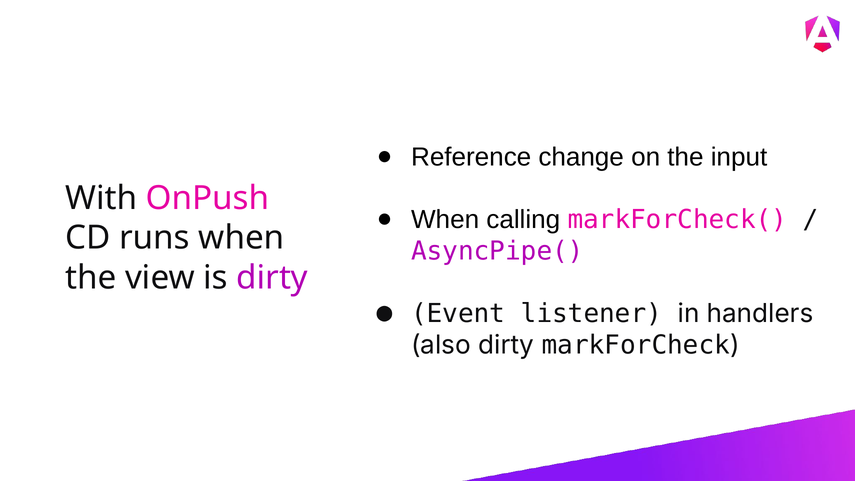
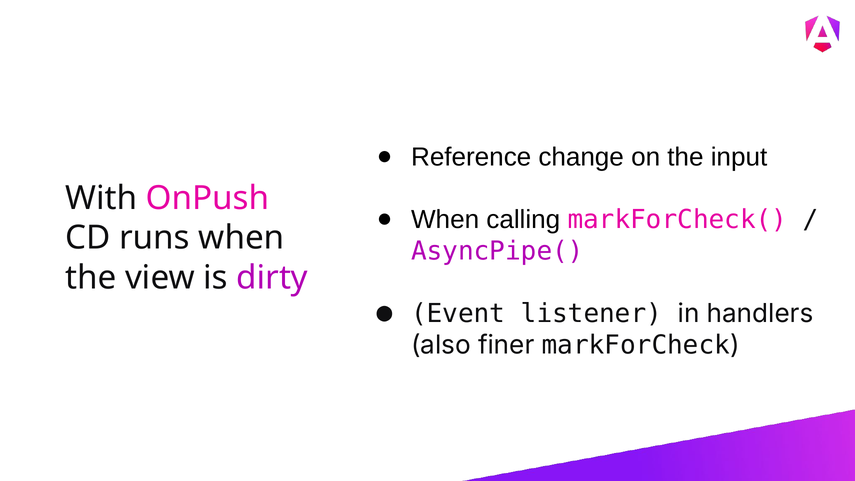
also dirty: dirty -> finer (506, 345)
